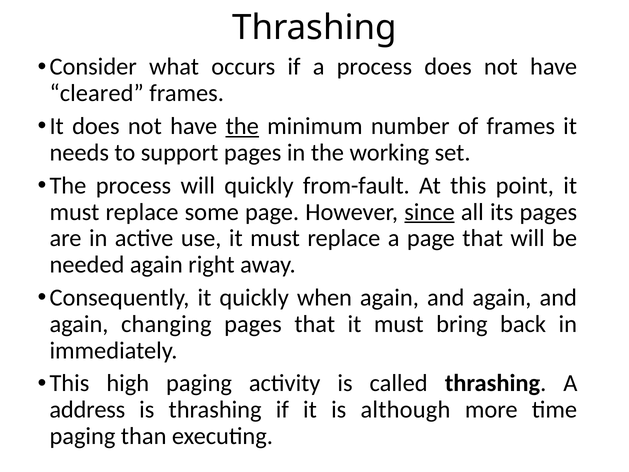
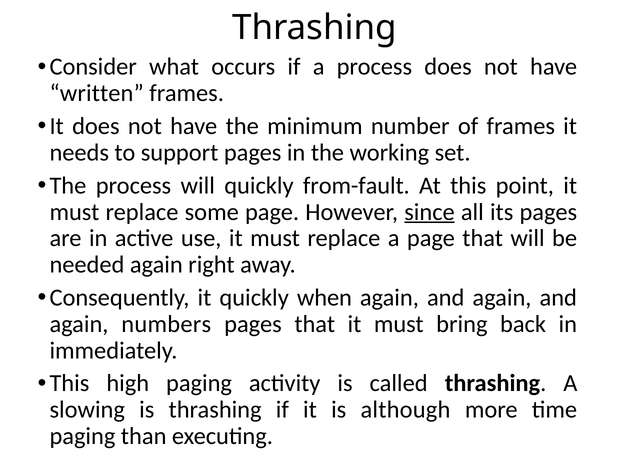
cleared: cleared -> written (97, 93)
the underline: present -> none (242, 126)
changing: changing -> numbers (166, 324)
address: address -> slowing (87, 410)
